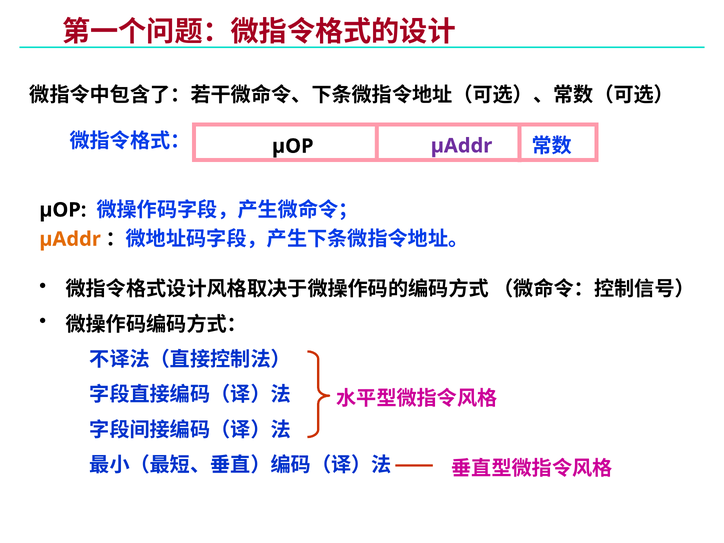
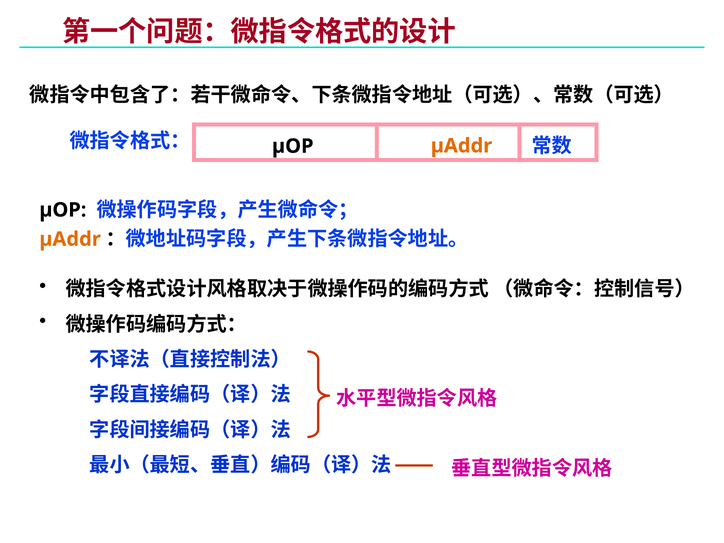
µAddr colour: purple -> orange (462, 146)
